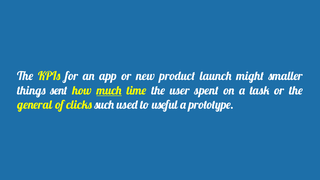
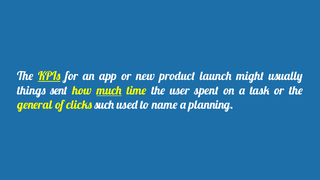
KPIs underline: none -> present (49, 76)
smaller: smaller -> usually (286, 76)
useful: useful -> name (165, 105)
prototype: prototype -> planning (211, 105)
